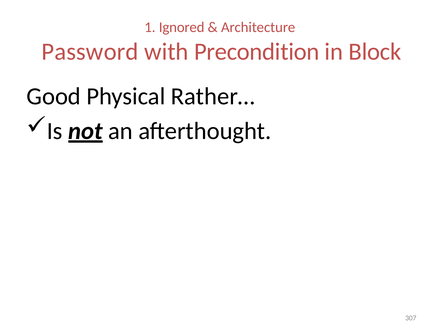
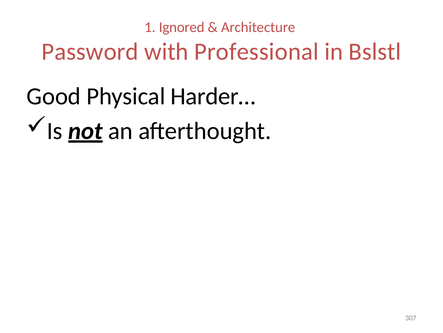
Precondition: Precondition -> Professional (256, 52)
Block: Block -> Bslstl (375, 52)
Rather…: Rather… -> Harder… (213, 96)
